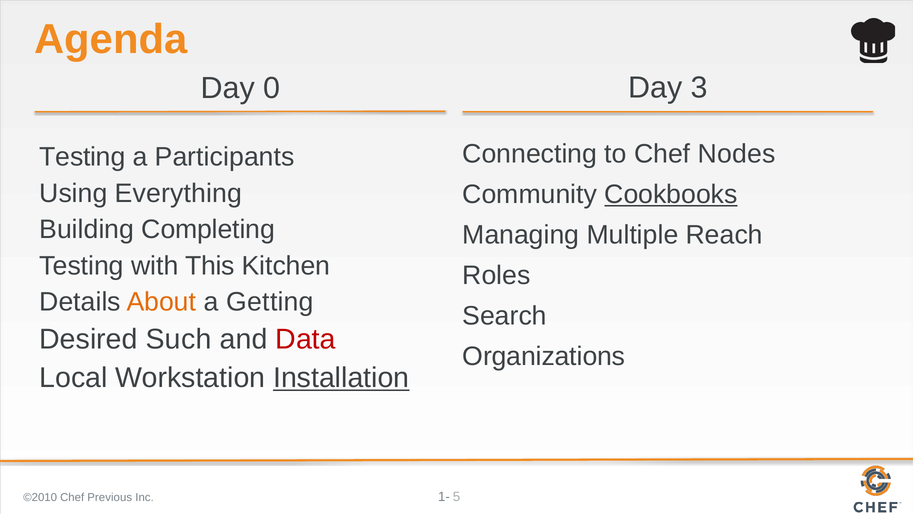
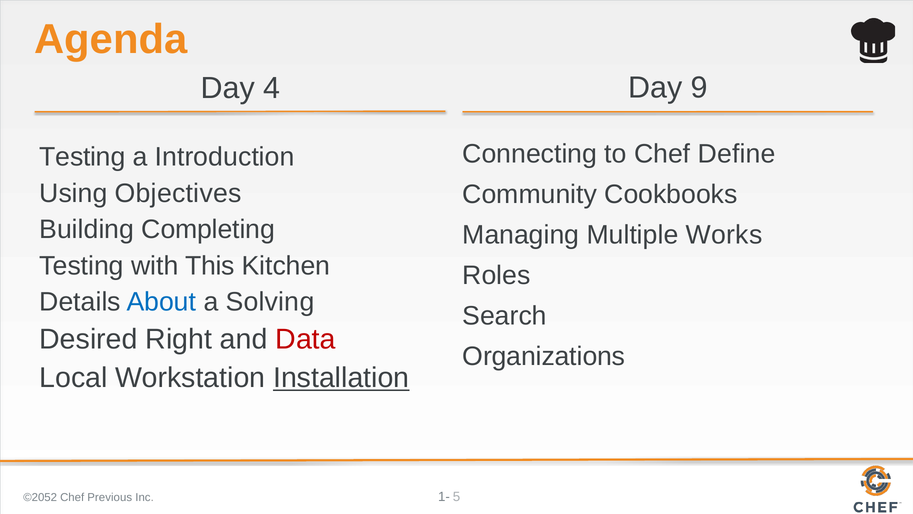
0: 0 -> 4 (272, 88)
3: 3 -> 9 (699, 88)
Nodes: Nodes -> Define (737, 154)
Participants: Participants -> Introduction (225, 157)
Everything: Everything -> Objectives (178, 193)
Cookbooks underline: present -> none (671, 194)
Reach: Reach -> Works (724, 235)
About colour: orange -> blue (161, 302)
Getting: Getting -> Solving (270, 302)
Such: Such -> Right (179, 339)
©2010: ©2010 -> ©2052 (40, 497)
